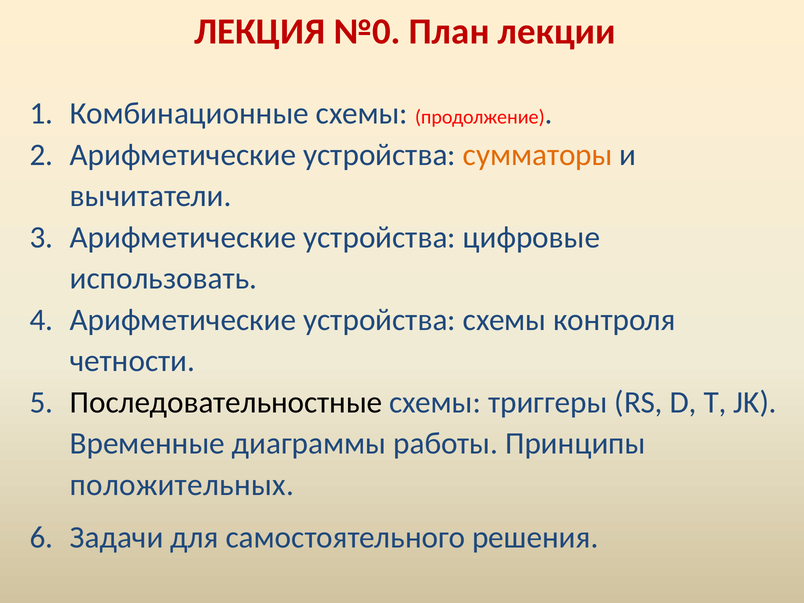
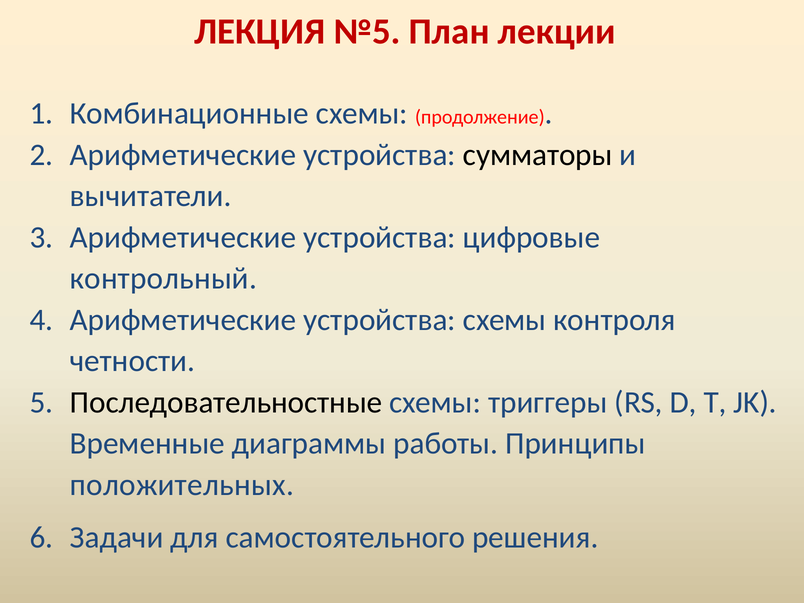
№0: №0 -> №5 (367, 32)
сумматоры colour: orange -> black (538, 155)
использовать: использовать -> контрольный (163, 279)
